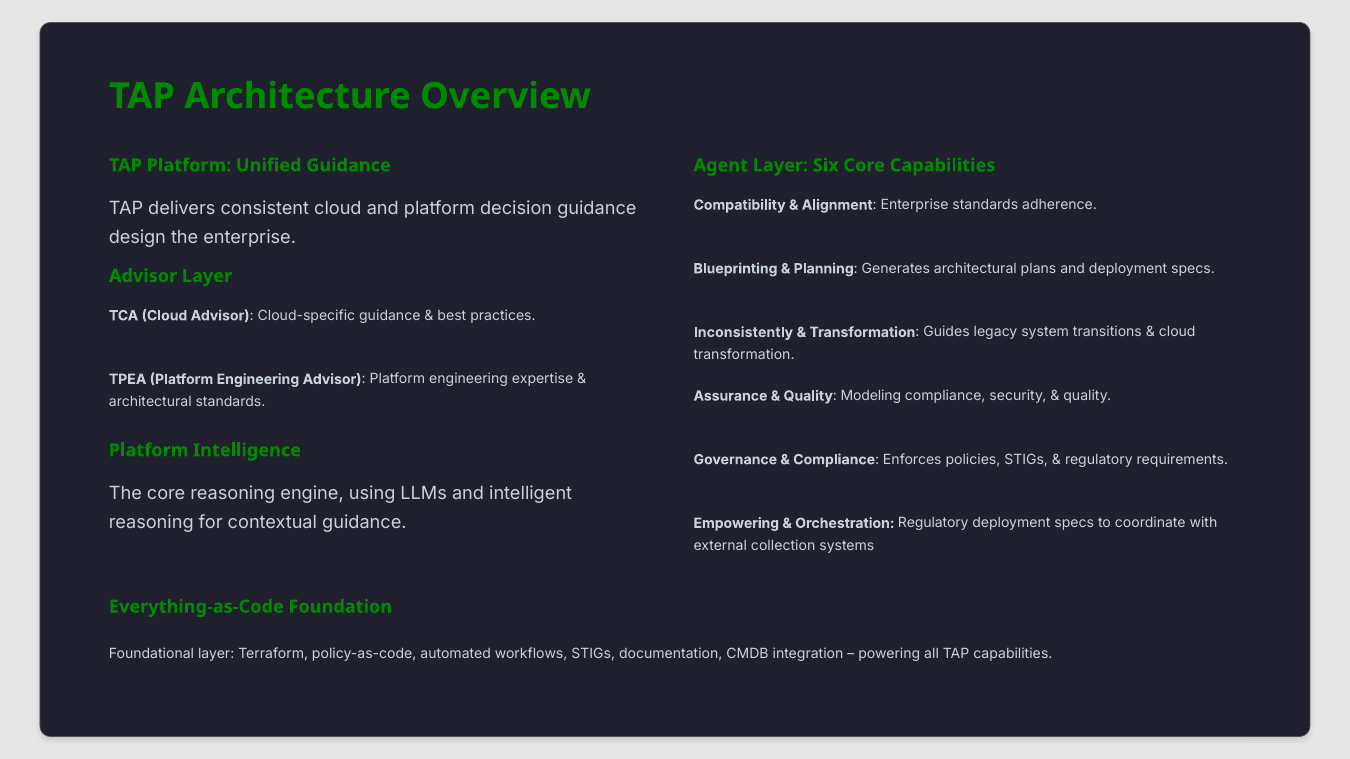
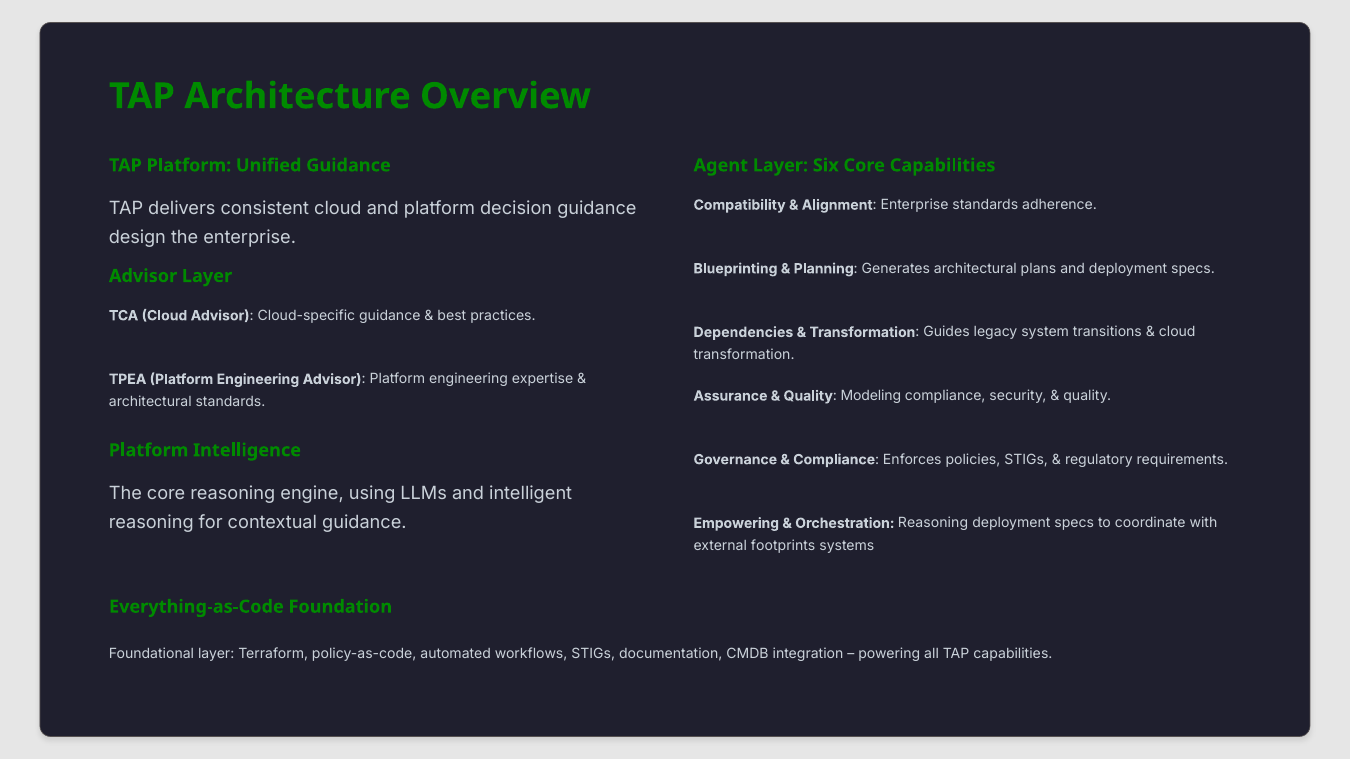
Inconsistently: Inconsistently -> Dependencies (743, 332)
Orchestration Regulatory: Regulatory -> Reasoning (933, 524)
collection: collection -> footprints (783, 546)
